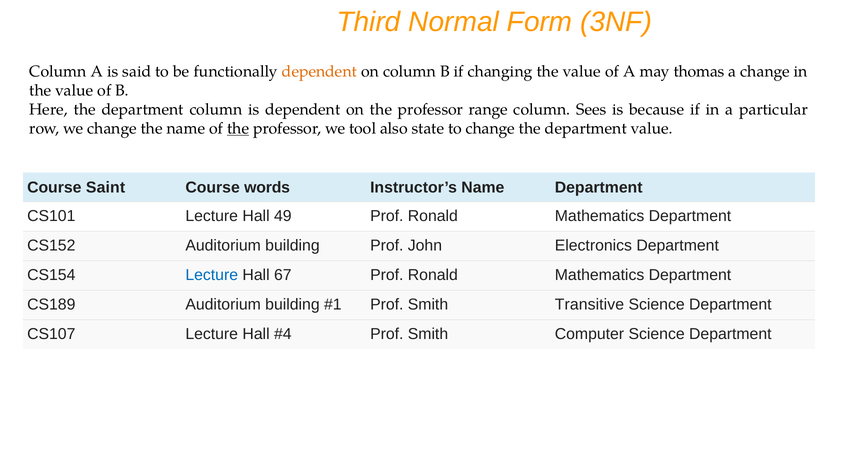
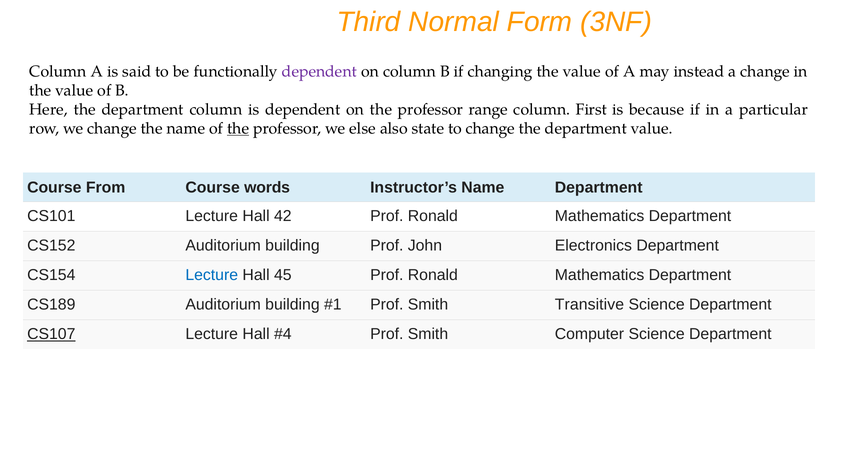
dependent colour: orange -> purple (319, 72)
thomas: thomas -> instead (699, 72)
Sees: Sees -> First (591, 110)
tool: tool -> else (363, 129)
Saint: Saint -> From (106, 187)
49: 49 -> 42 (283, 216)
67: 67 -> 45 (283, 275)
CS107 underline: none -> present (51, 334)
